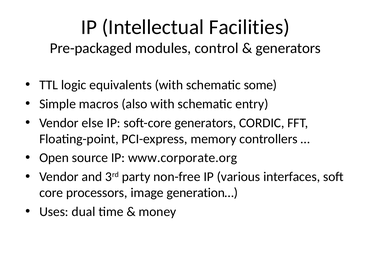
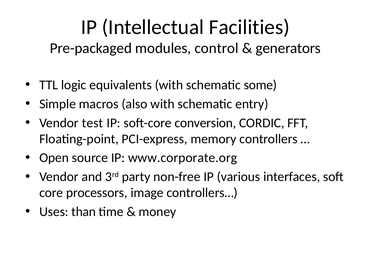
else: else -> test (93, 123)
soft-core generators: generators -> conversion (205, 123)
generation…: generation… -> controllers… (202, 193)
dual: dual -> than (84, 212)
